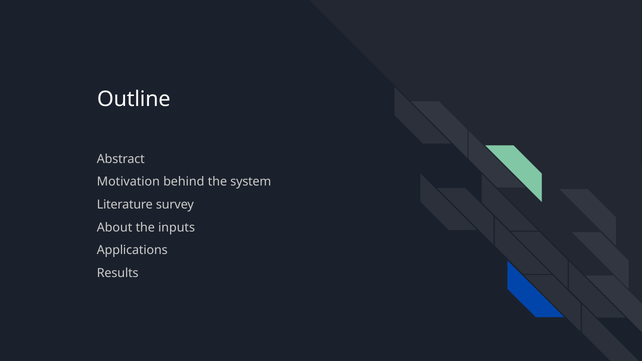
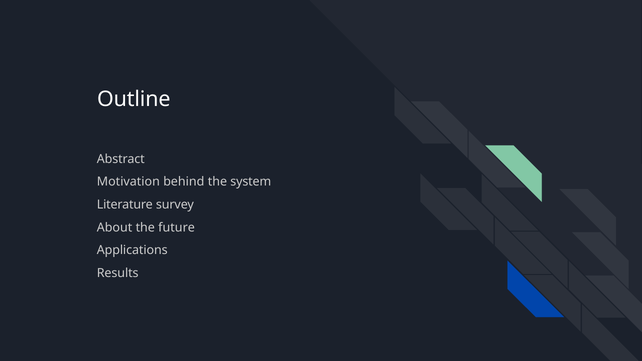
inputs: inputs -> future (177, 227)
